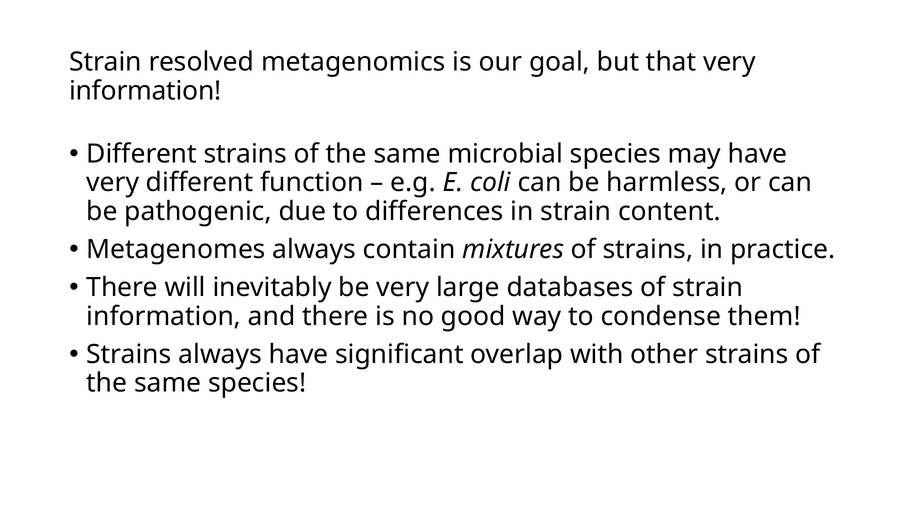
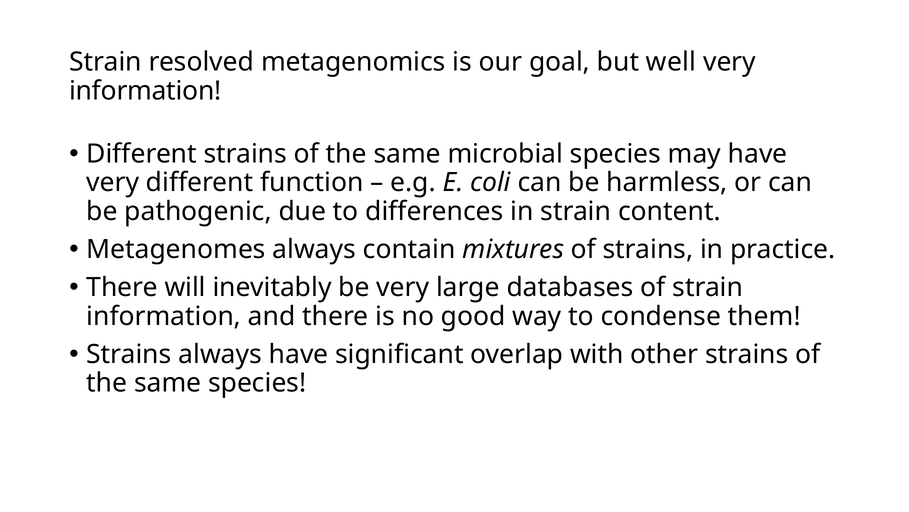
that: that -> well (671, 62)
